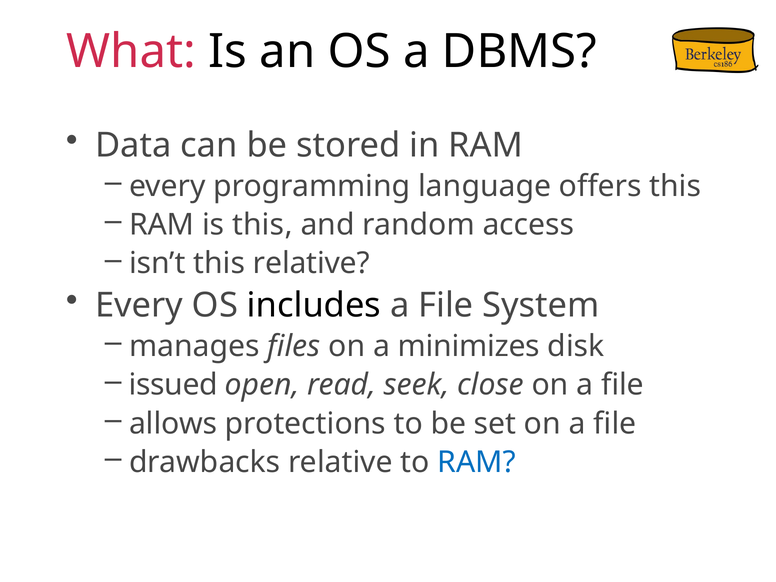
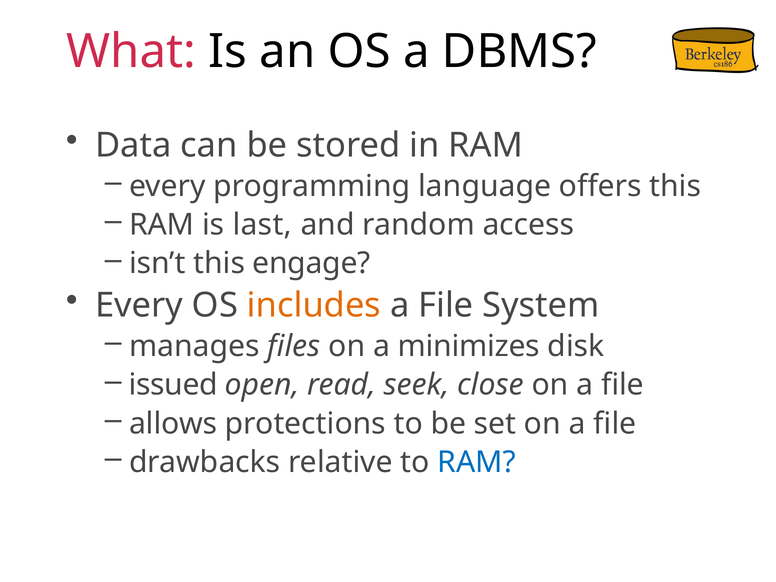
is this: this -> last (262, 225)
this relative: relative -> engage (311, 264)
includes colour: black -> orange (314, 305)
